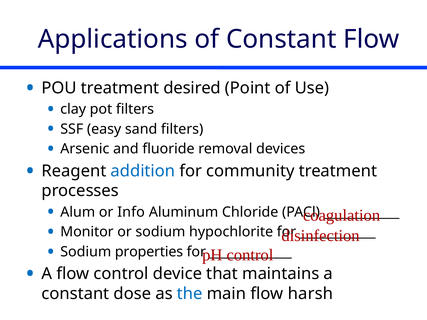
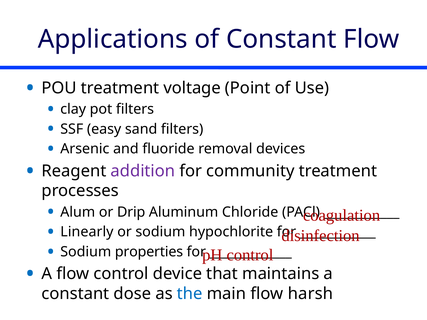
desired: desired -> voltage (192, 88)
addition colour: blue -> purple (143, 171)
Info: Info -> Drip (131, 212)
Monitor: Monitor -> Linearly (87, 232)
